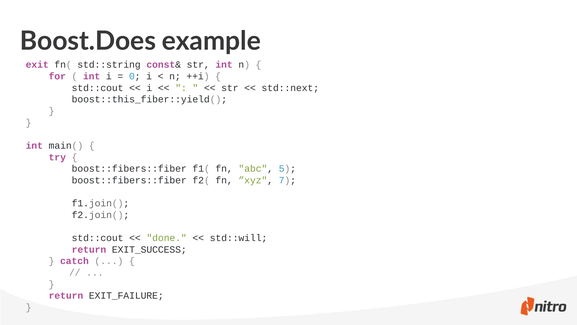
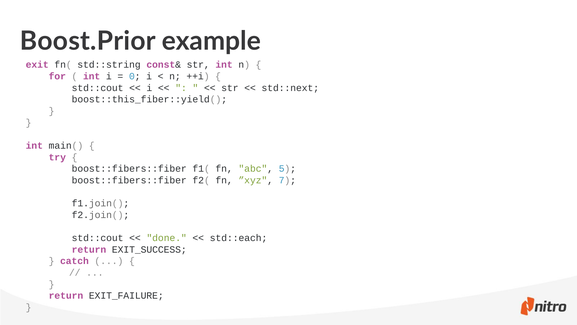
Boost.Does: Boost.Does -> Boost.Prior (88, 41)
std::will: std::will -> std::each (239, 238)
